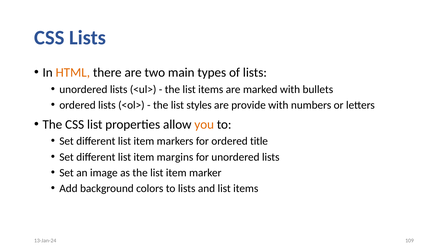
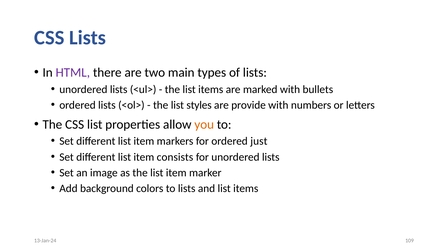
HTML colour: orange -> purple (73, 73)
title: title -> just (259, 141)
margins: margins -> consists (175, 157)
